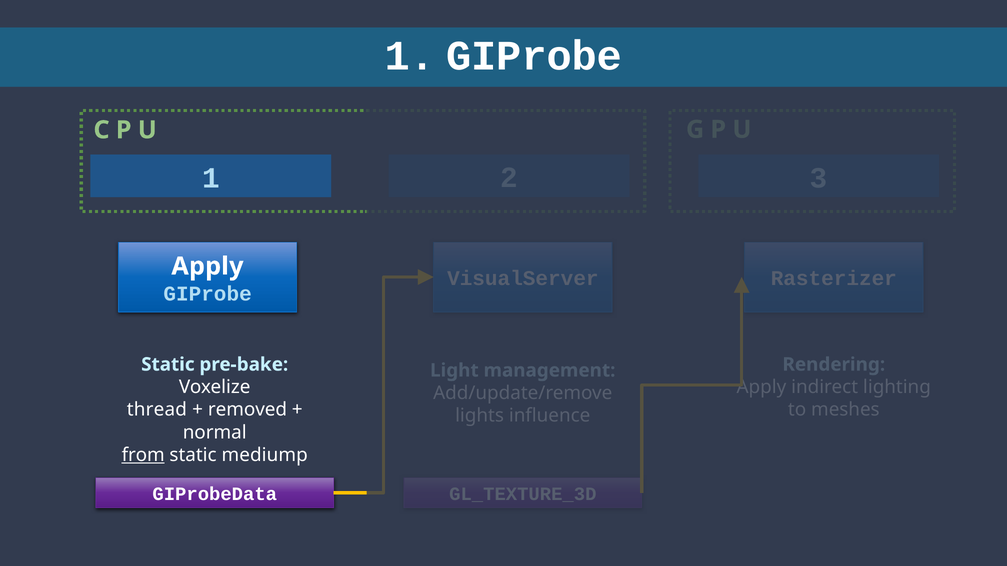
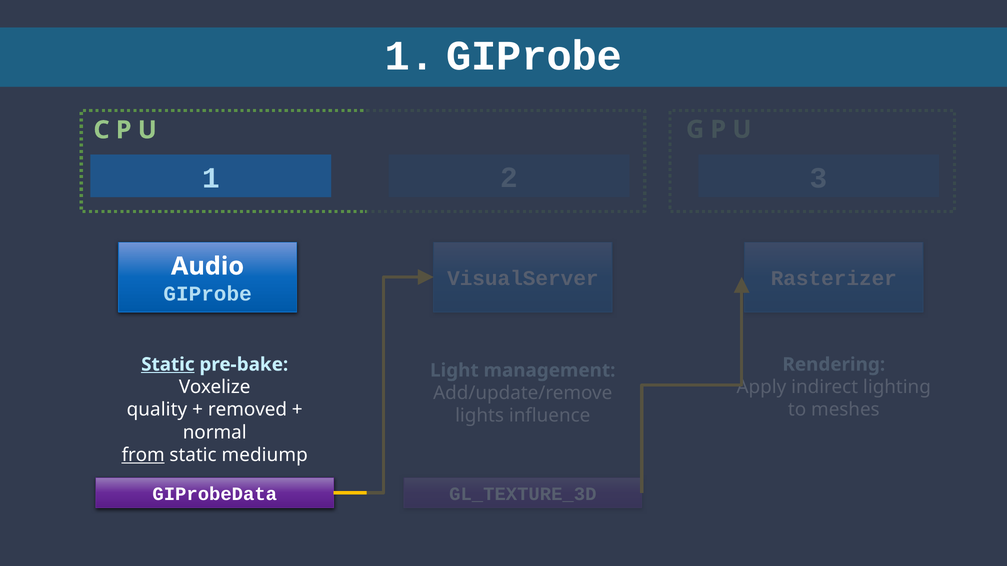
Apply: Apply -> Audio (208, 266)
Static underline: none -> present (168, 365)
thread: thread -> quality (157, 410)
